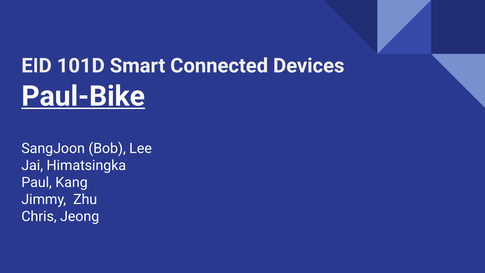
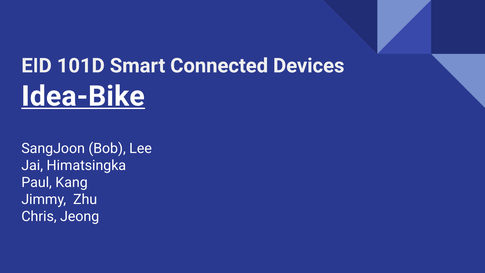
Paul-Bike: Paul-Bike -> Idea-Bike (83, 96)
